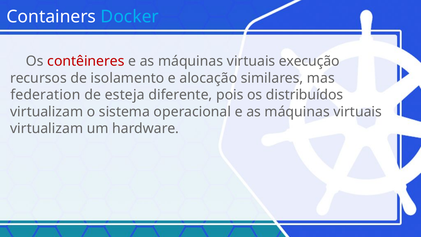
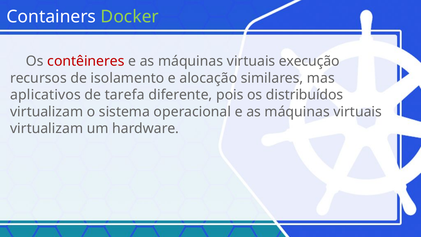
Docker colour: light blue -> light green (130, 17)
federation: federation -> aplicativos (45, 95)
esteja: esteja -> tarefa (125, 95)
